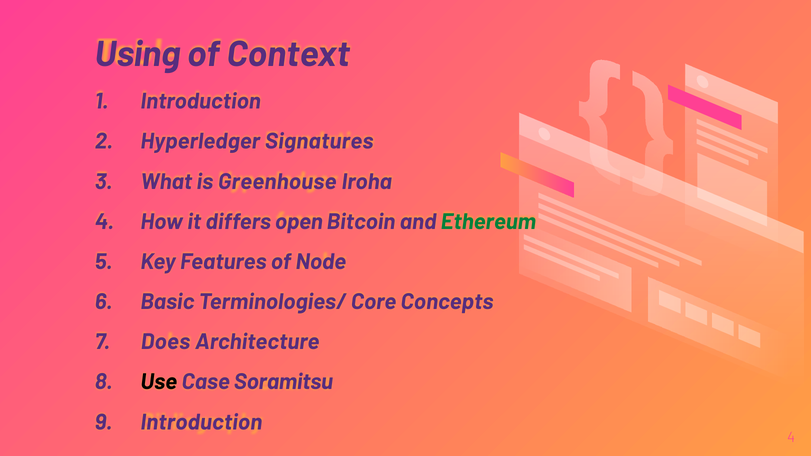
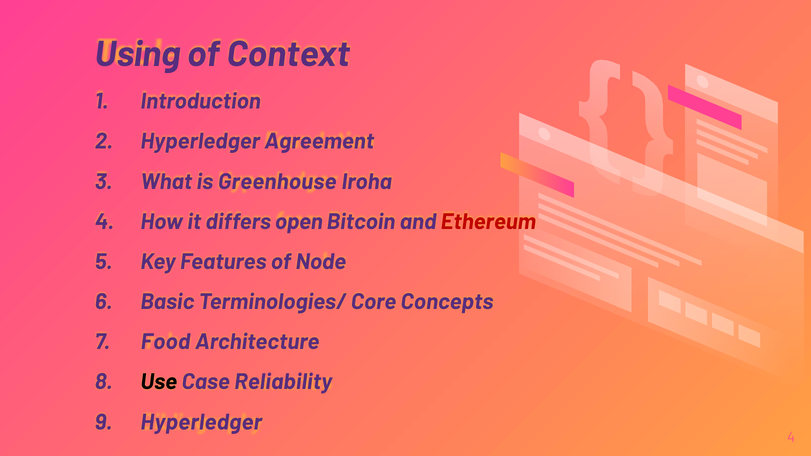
Signatures: Signatures -> Agreement (319, 142)
Ethereum colour: green -> red (488, 222)
Does: Does -> Food (166, 342)
Soramitsu: Soramitsu -> Reliability (283, 382)
Introduction: Introduction -> Hyperledger (201, 422)
